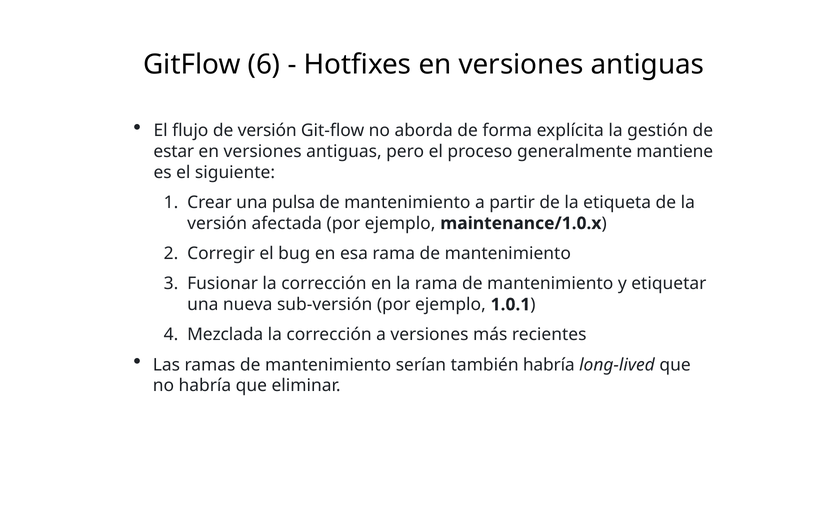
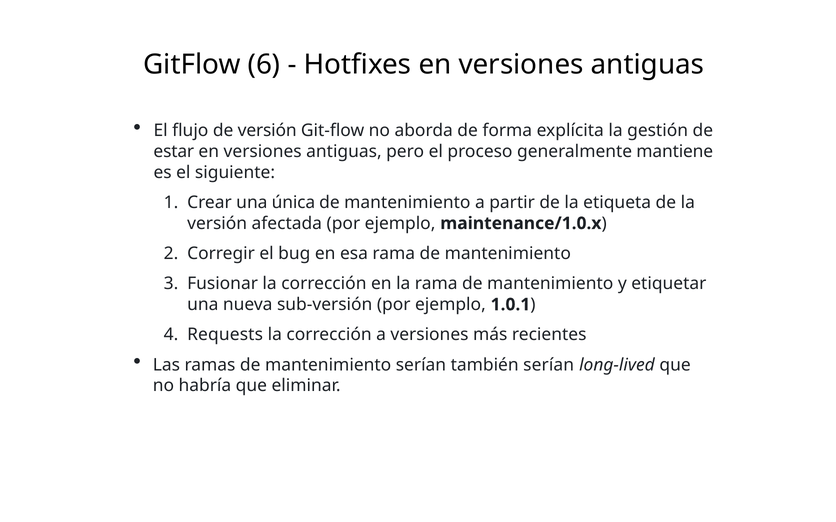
pulsa: pulsa -> única (293, 203)
Mezclada: Mezclada -> Requests (225, 335)
también habría: habría -> serían (549, 365)
